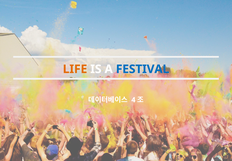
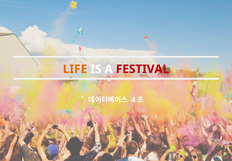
FESTIVAL colour: blue -> red (143, 69)
